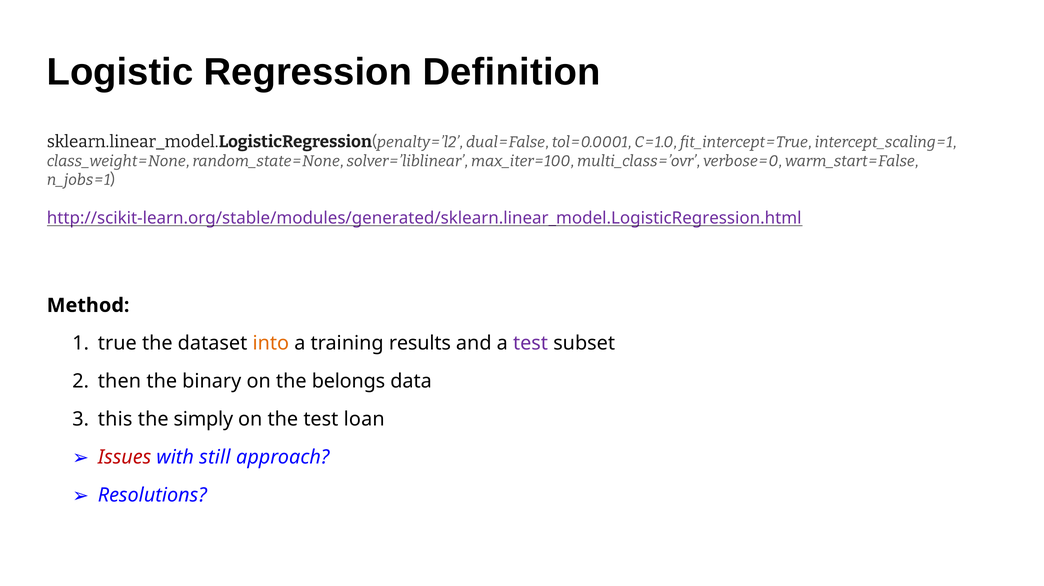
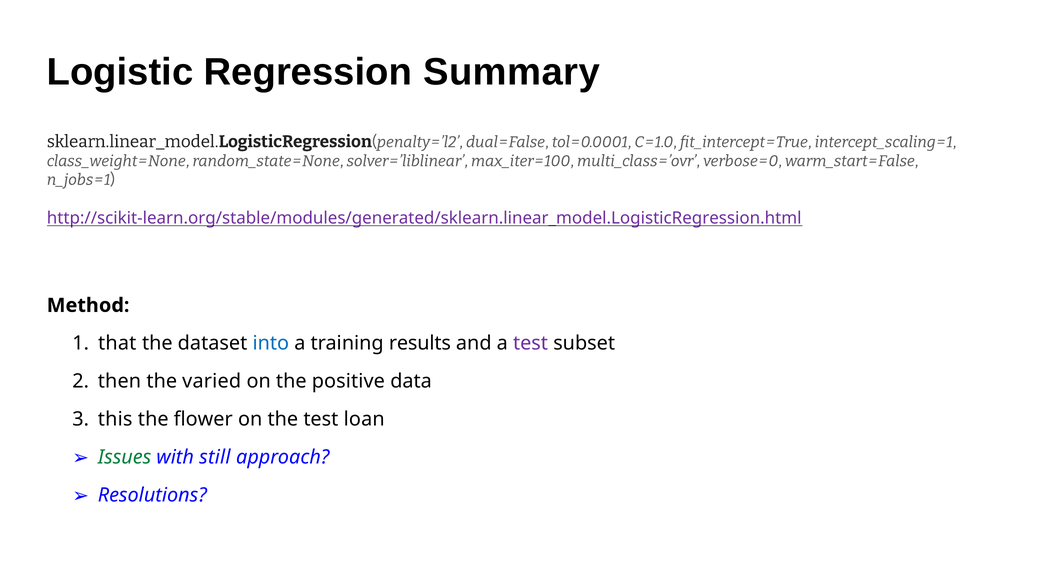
Definition: Definition -> Summary (512, 72)
true: true -> that (117, 343)
into colour: orange -> blue (271, 343)
binary: binary -> varied (212, 381)
belongs: belongs -> positive (348, 381)
simply: simply -> flower (203, 419)
Issues colour: red -> green (125, 457)
